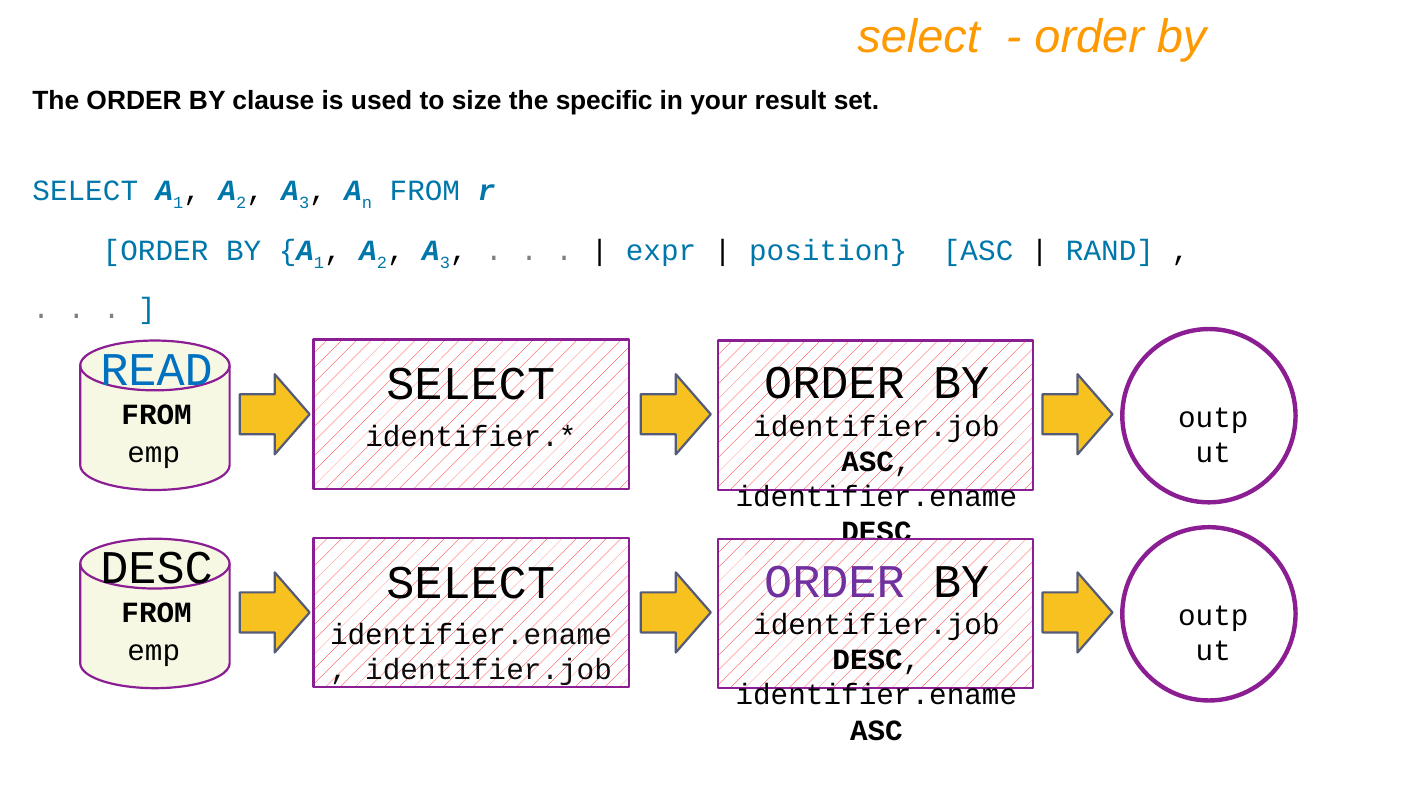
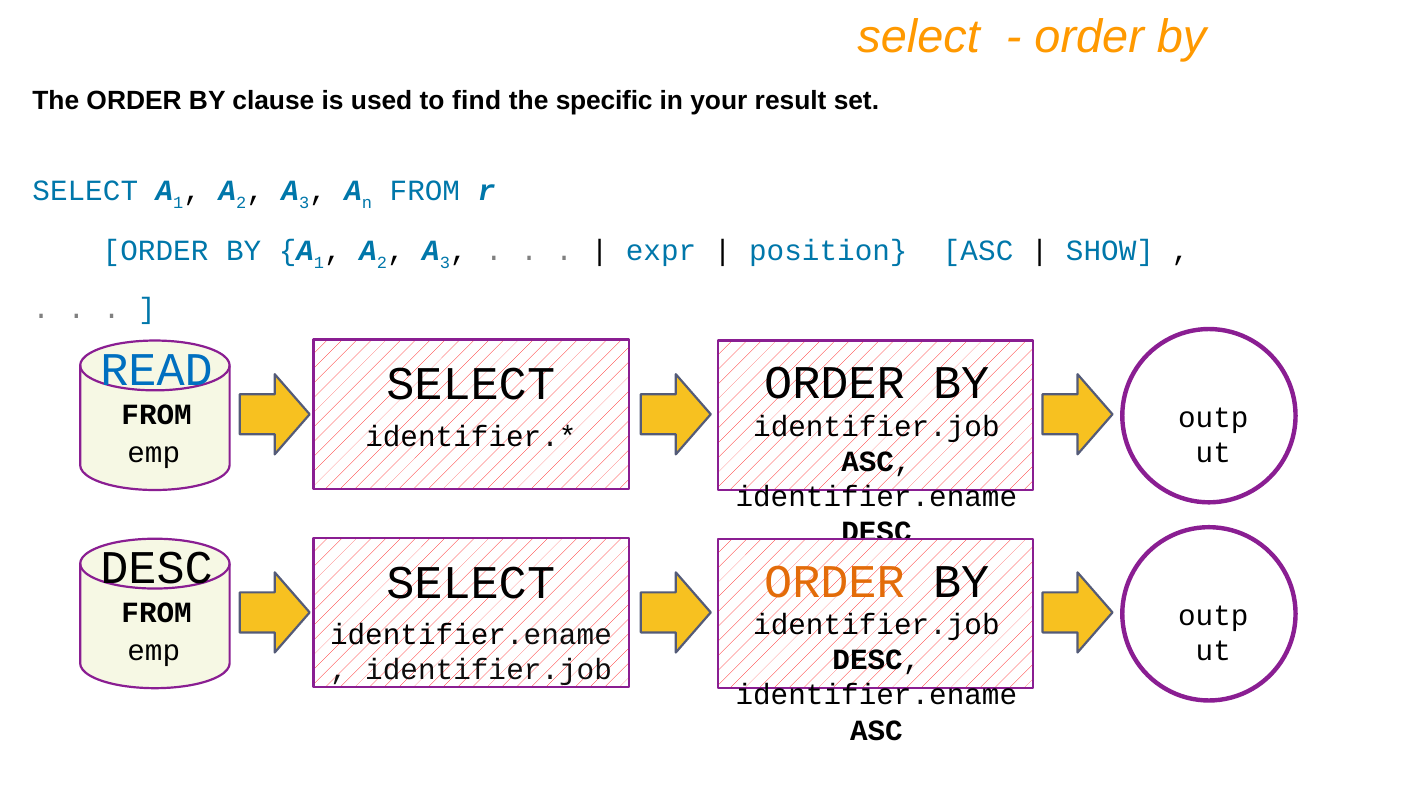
size: size -> find (477, 100)
RAND: RAND -> SHOW (1110, 251)
ORDER colour: purple -> orange (834, 582)
